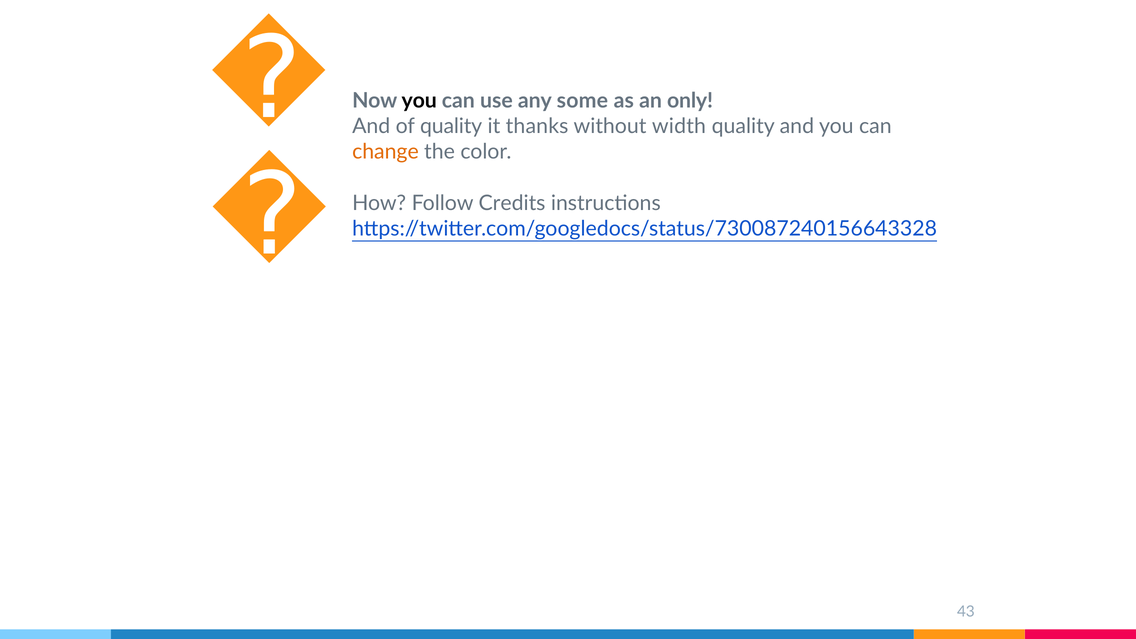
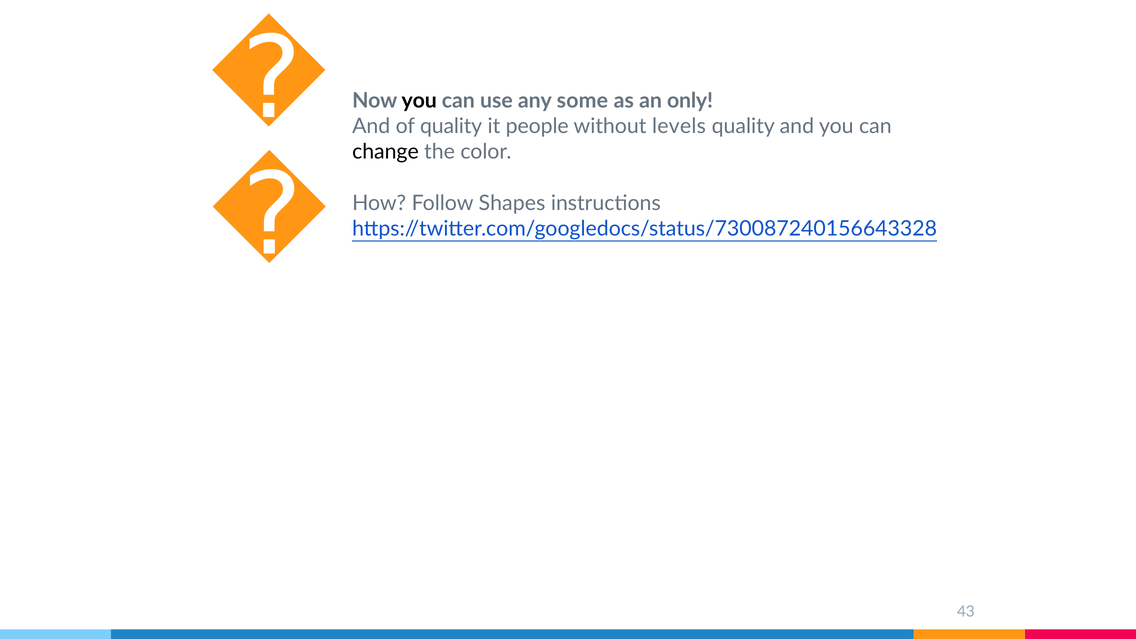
thanks: thanks -> people (537, 126)
width: width -> levels (679, 126)
change colour: orange -> black (385, 152)
Credits: Credits -> Shapes (512, 203)
